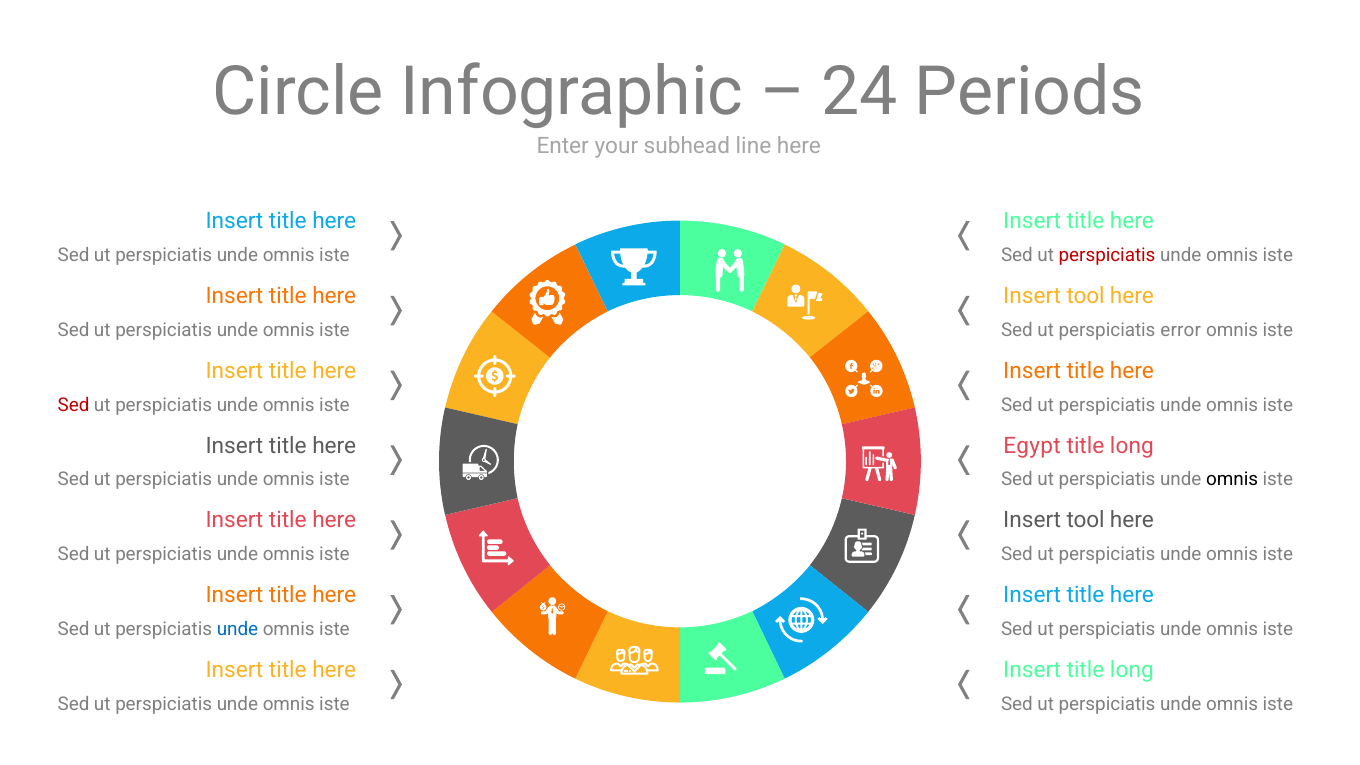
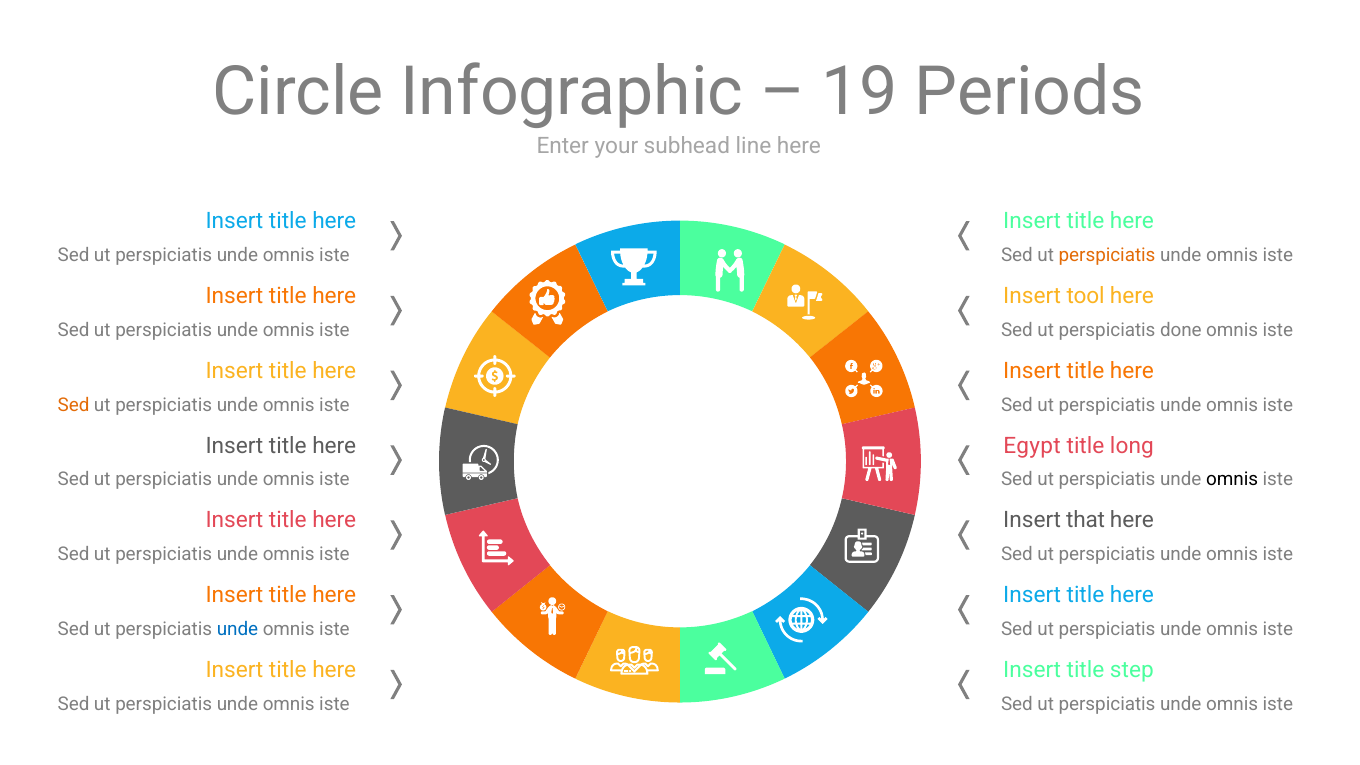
24: 24 -> 19 (860, 92)
perspiciatis colour: red -> orange (1107, 255)
error: error -> done (1181, 330)
Sed colour: red -> orange (74, 405)
tool: tool -> that (1086, 520)
Insert title long: long -> step (1132, 670)
